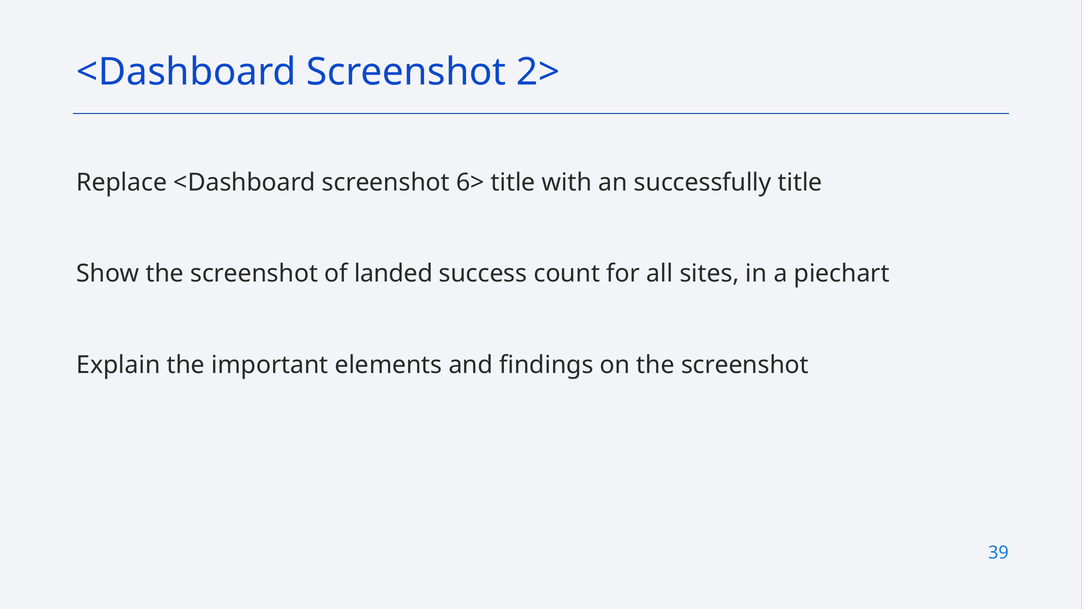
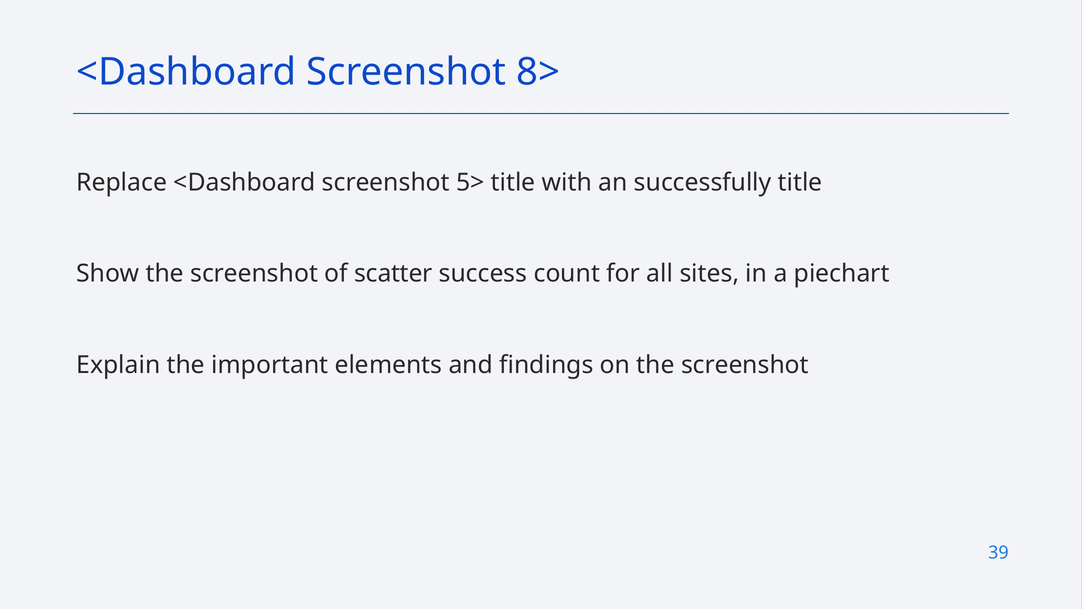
2>: 2> -> 8> (538, 72)
6>: 6> -> 5> (470, 183)
landed: landed -> scatter (393, 274)
